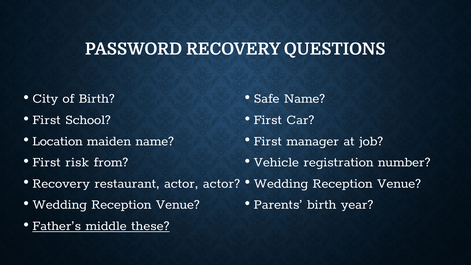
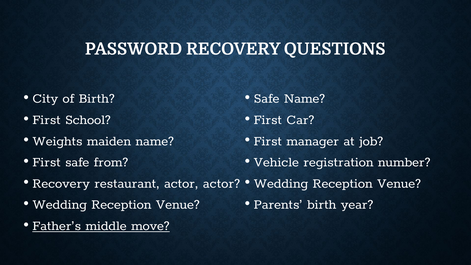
Location: Location -> Weights (57, 140)
First risk: risk -> safe (77, 162)
these: these -> move (150, 225)
